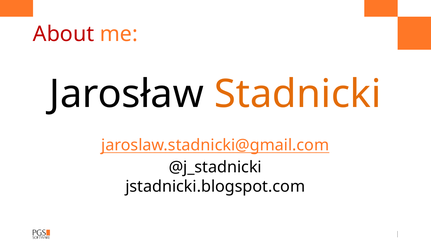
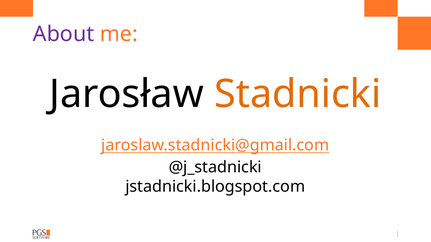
About colour: red -> purple (64, 34)
